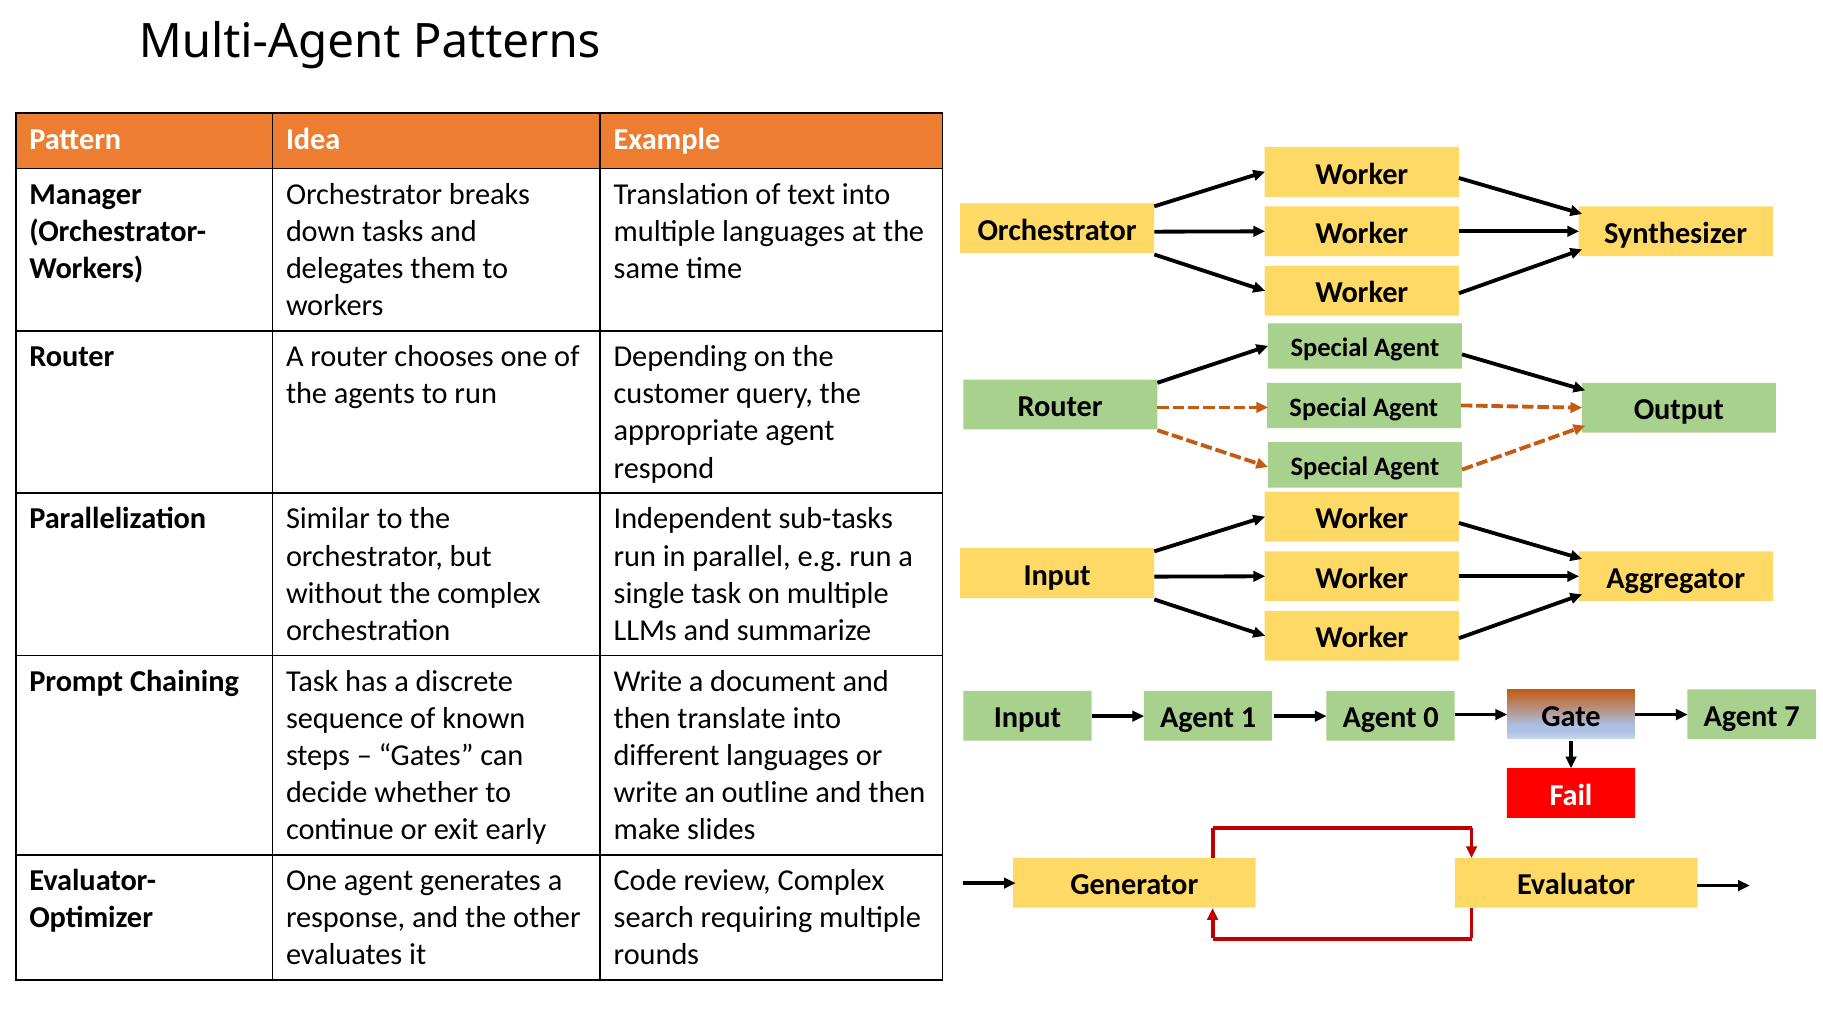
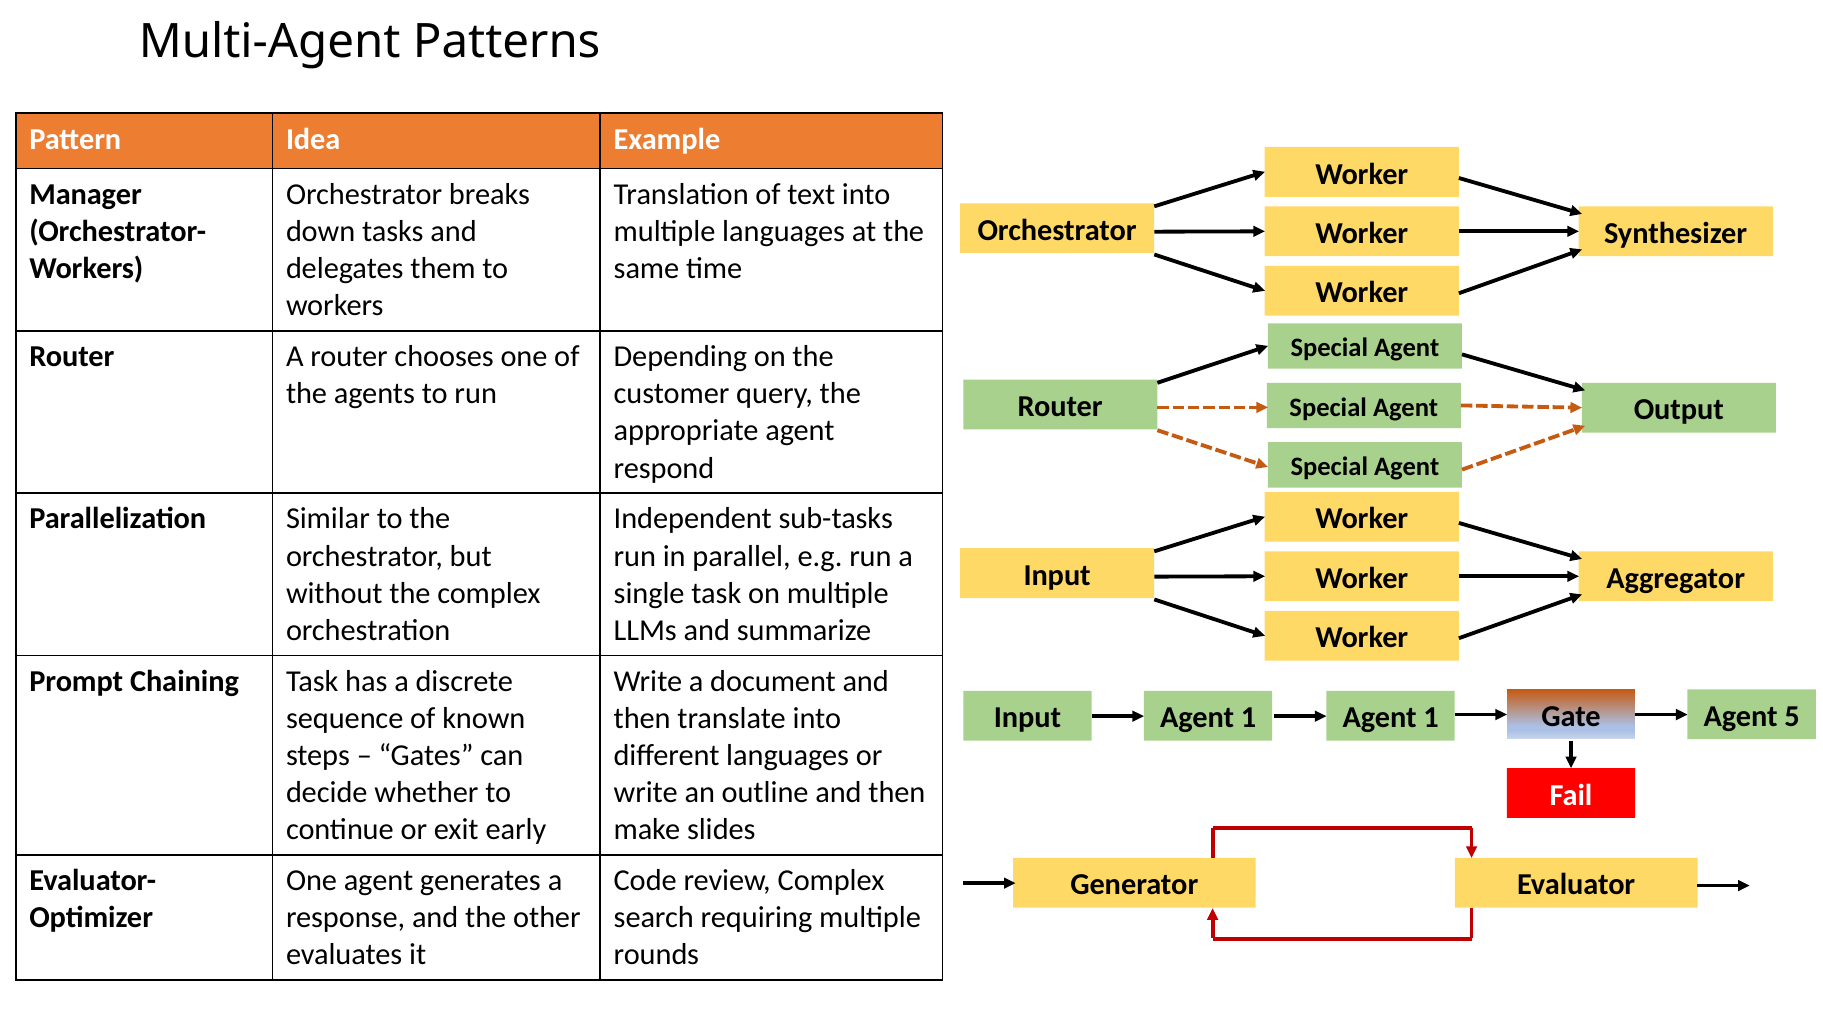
7: 7 -> 5 (1792, 717)
1 Agent 0: 0 -> 1 (1431, 718)
